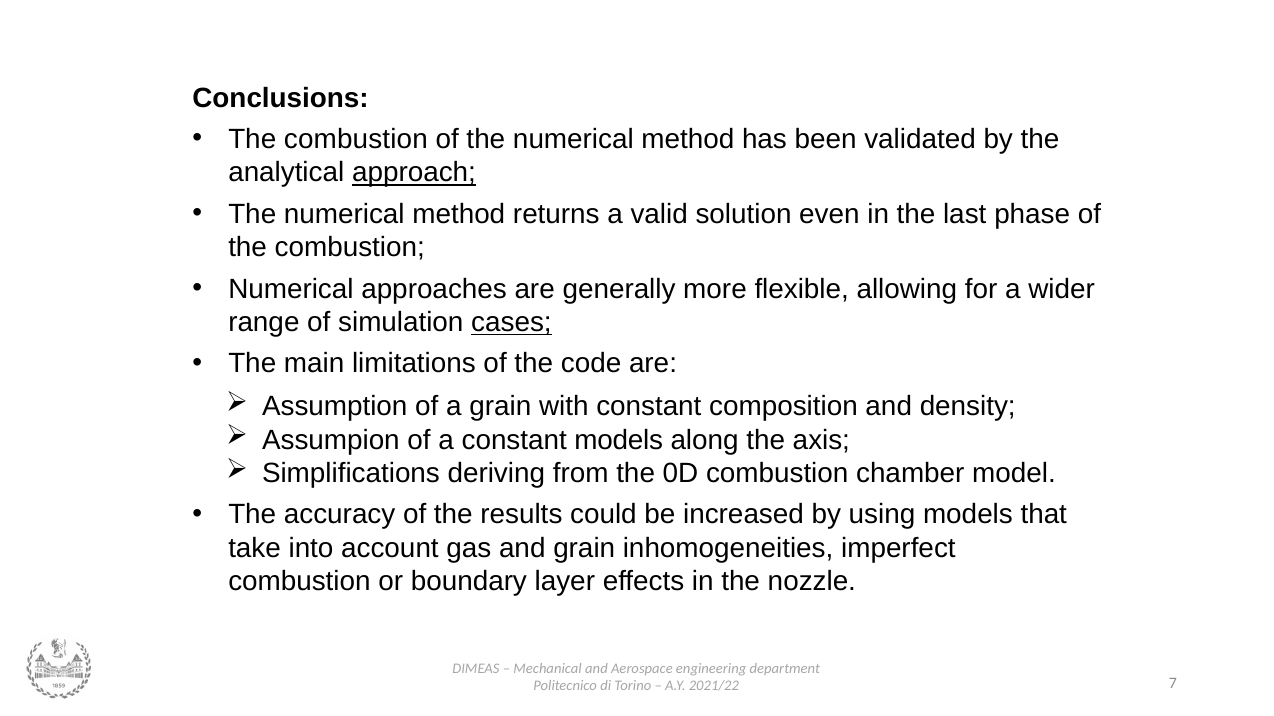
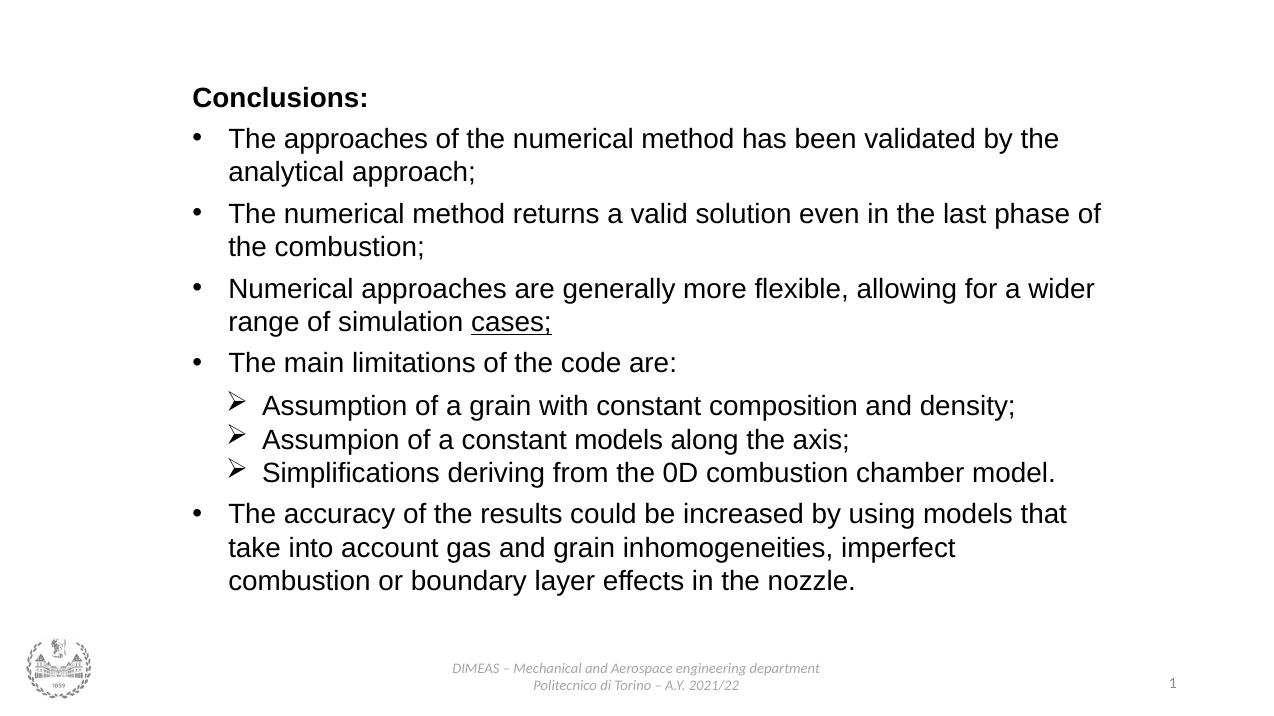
combustion: combustion -> approaches (356, 140)
approach underline: present -> none (414, 173)
7: 7 -> 1 (1173, 684)
